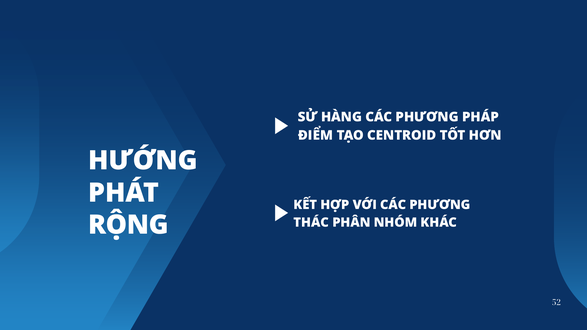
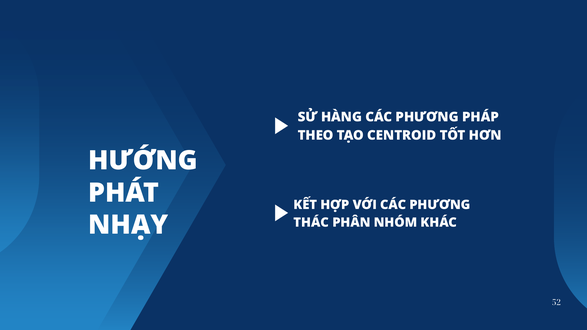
ĐIỂM: ĐIỂM -> THEO (316, 136)
RỘNG: RỘNG -> NHẠY (128, 225)
